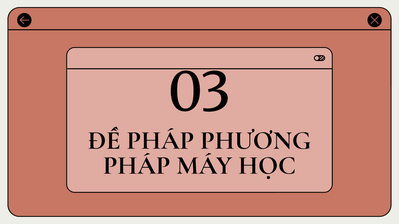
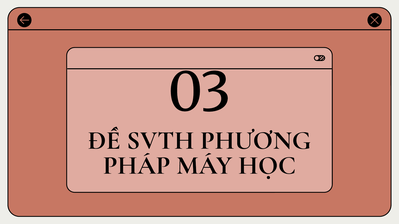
ĐỀ PHÁP: PHÁP -> SVTH (160, 140)
